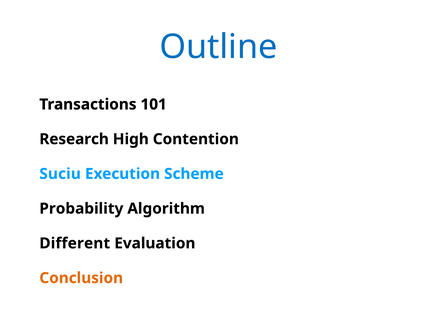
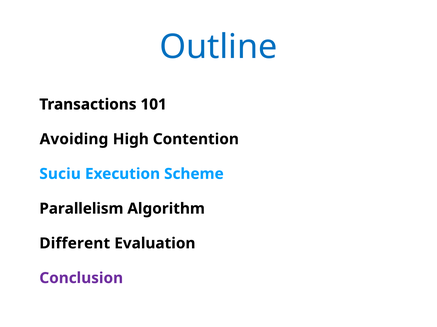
Research: Research -> Avoiding (74, 139)
Probability: Probability -> Parallelism (81, 209)
Conclusion colour: orange -> purple (81, 279)
